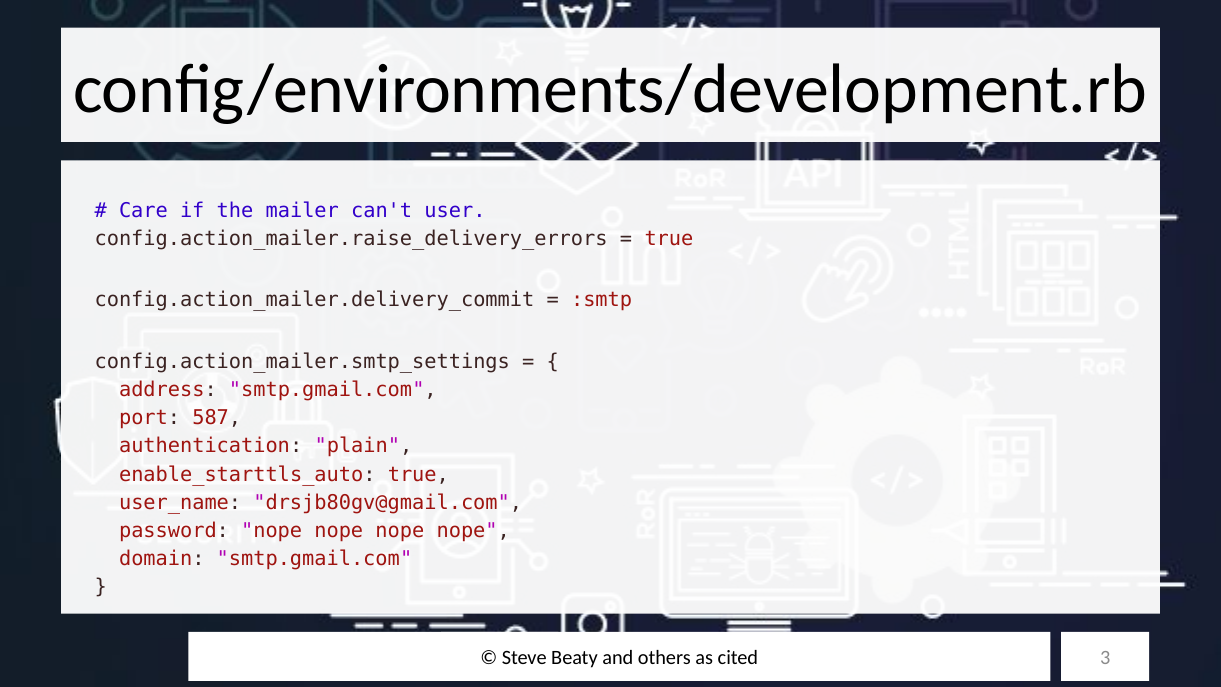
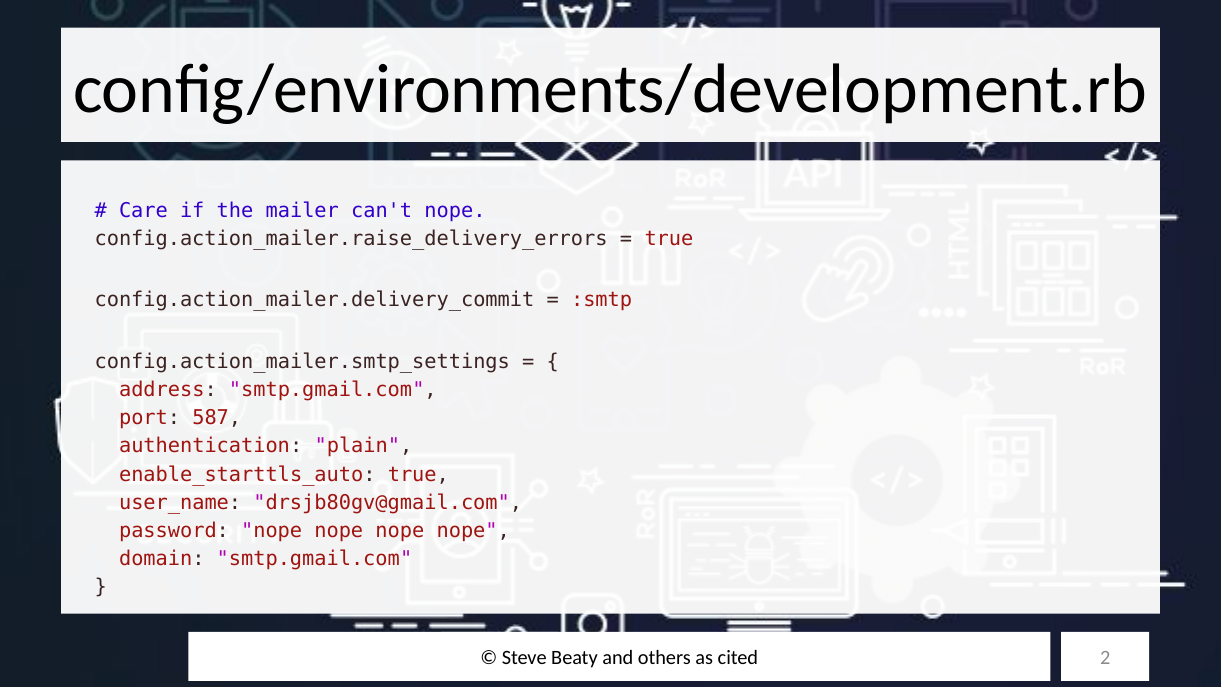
can't user: user -> nope (455, 211)
3: 3 -> 2 (1105, 657)
